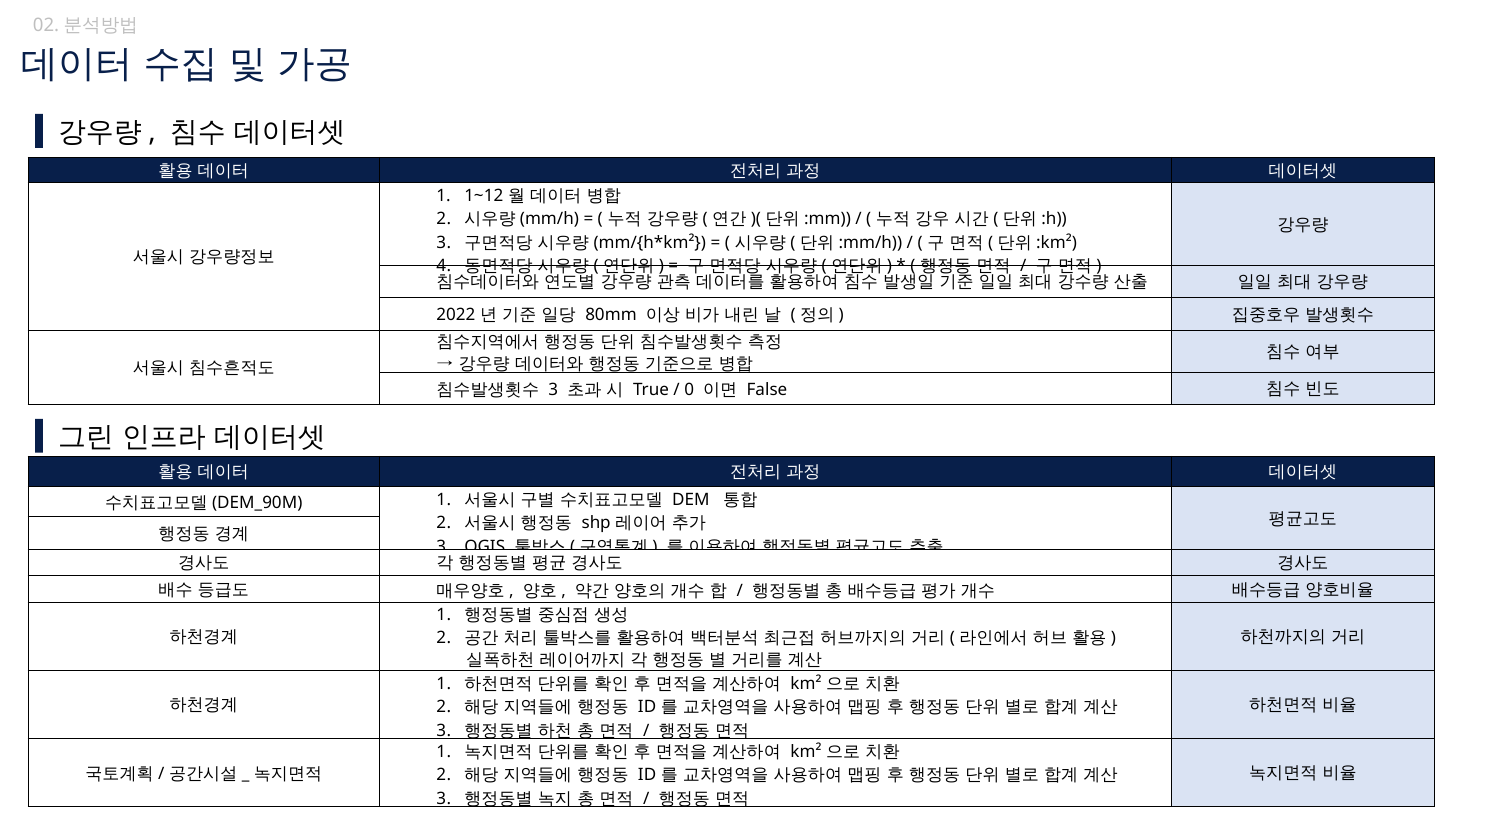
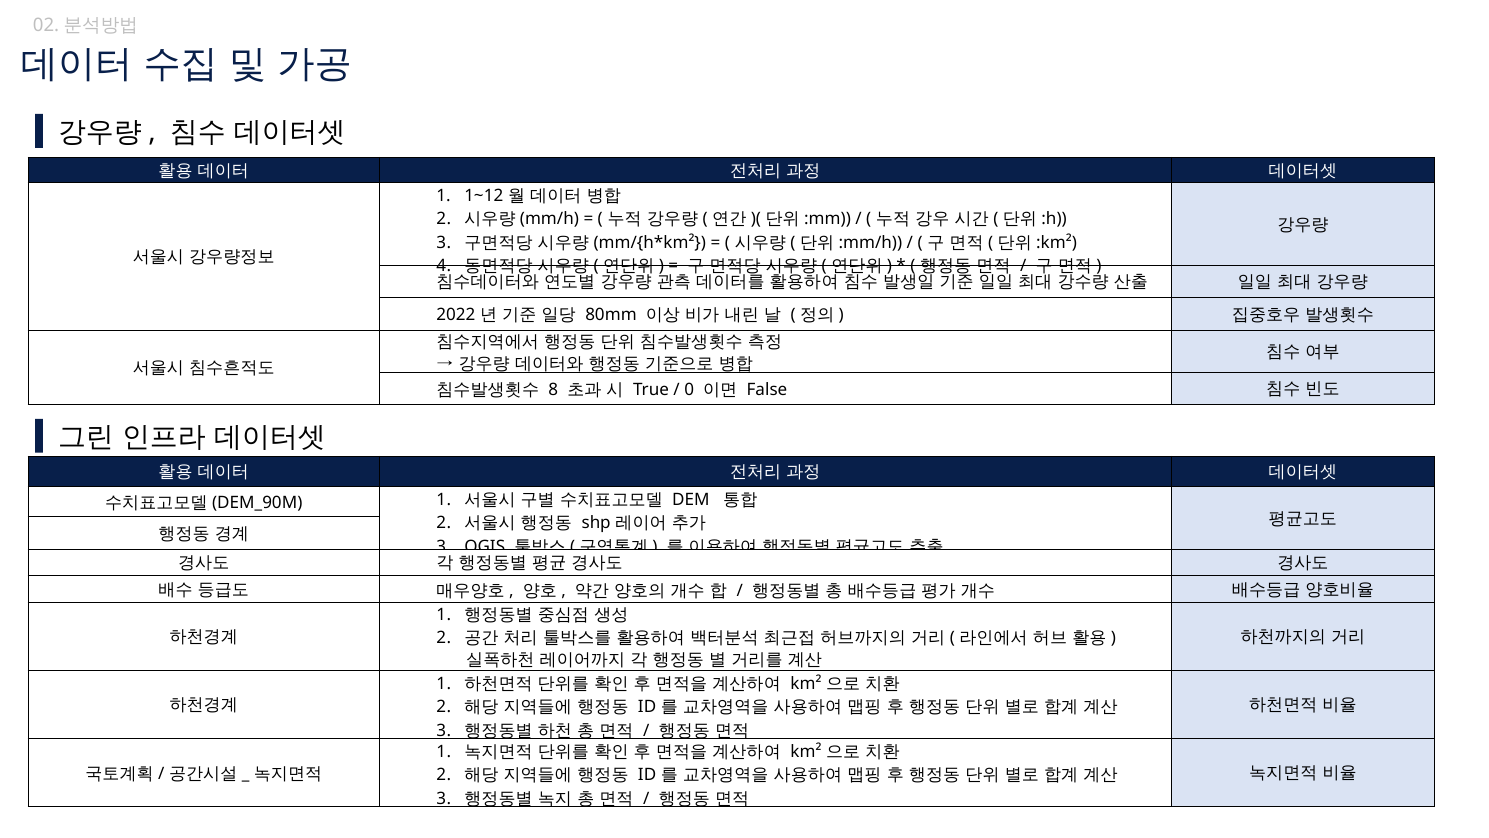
3: 3 -> 8 (553, 389)
